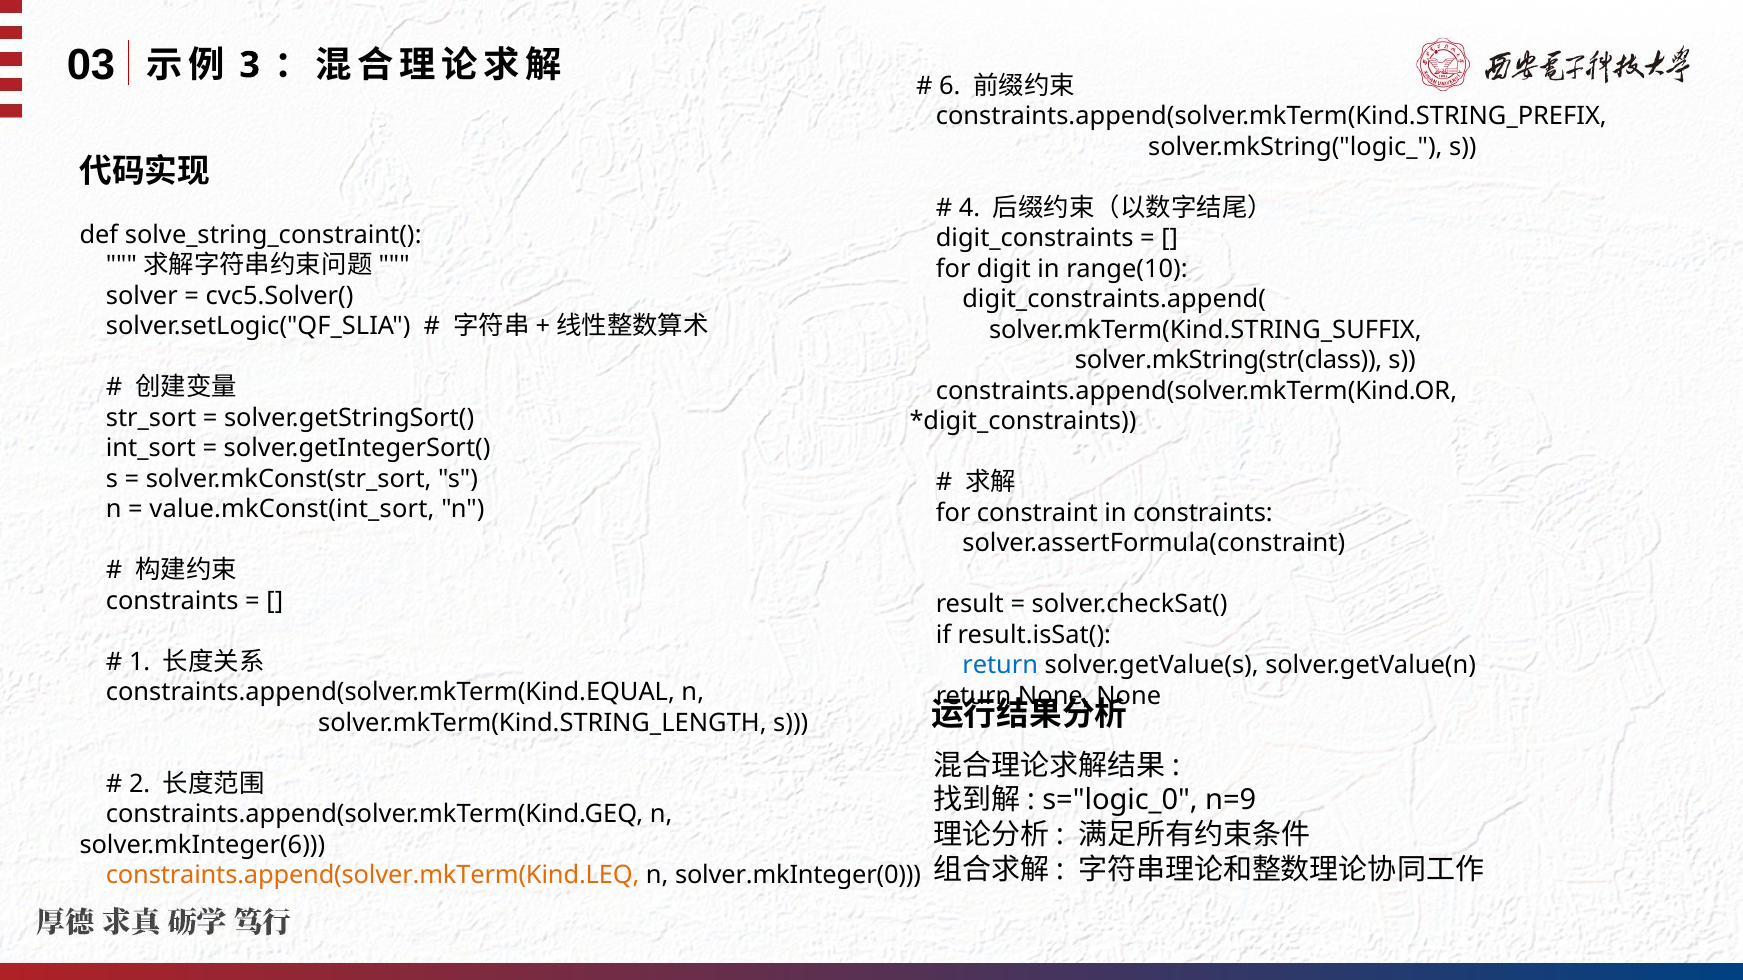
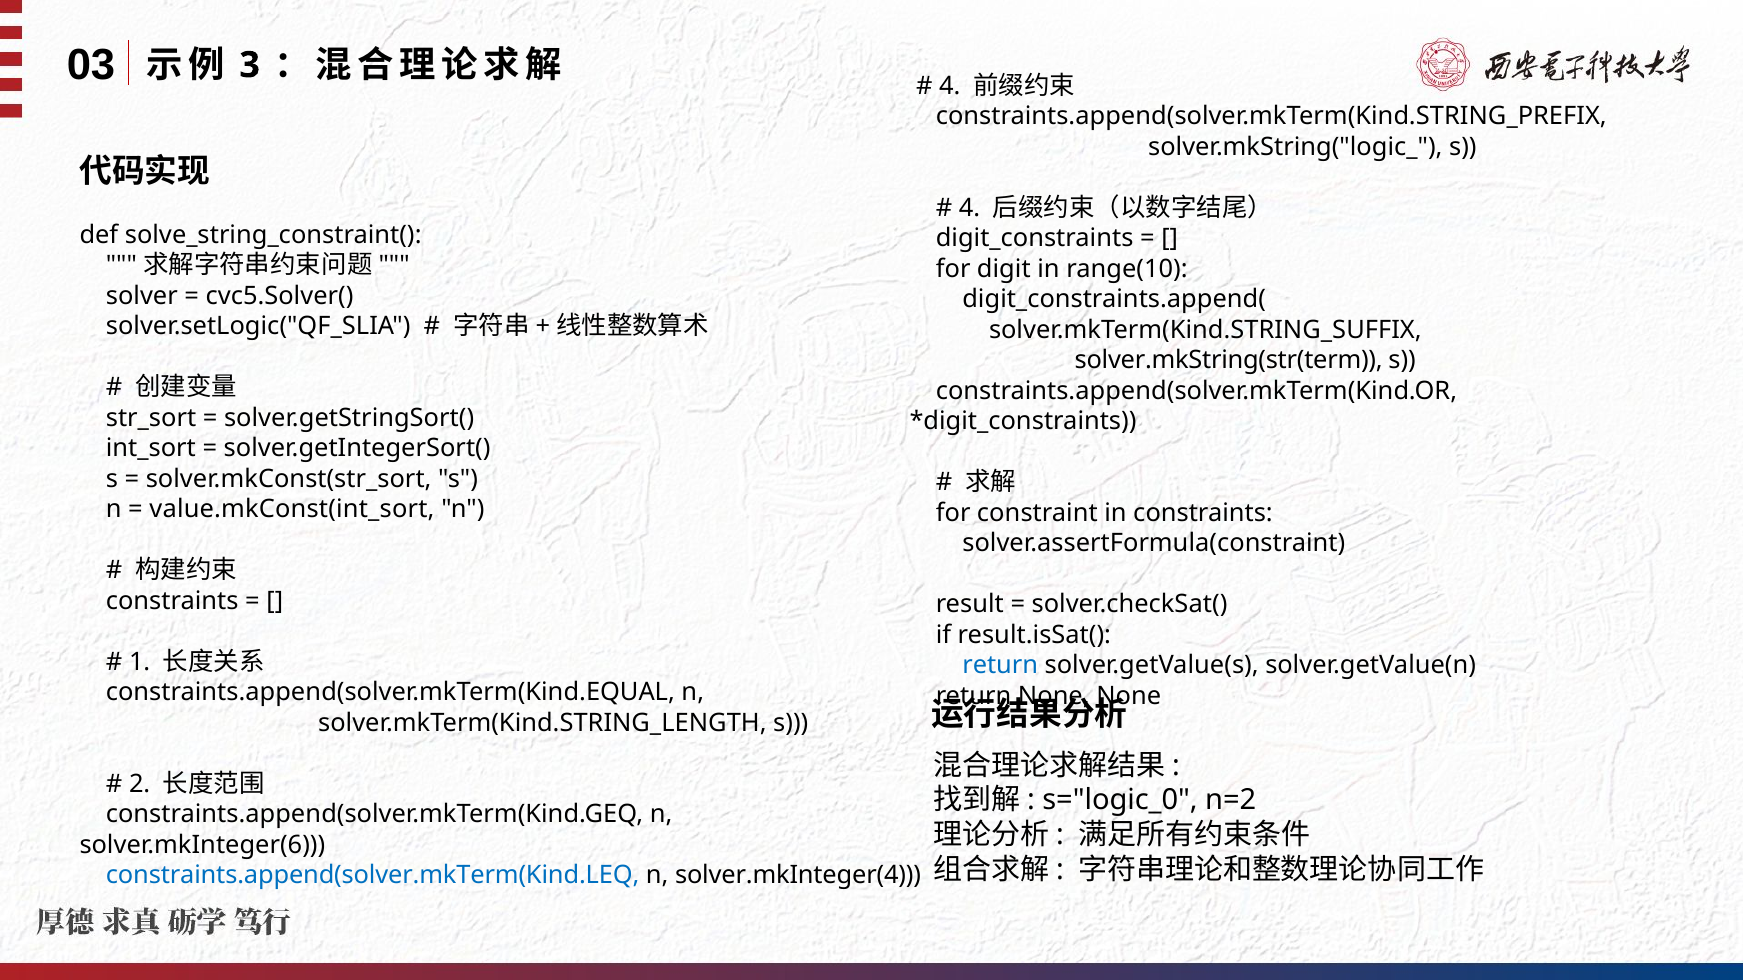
6: 6 -> 4 (950, 86)
solver.mkString(str(class: solver.mkString(str(class -> solver.mkString(str(term (1229, 361)
n=9: n=9 -> n=2 (1231, 801)
constraints.append(solver.mkTerm(Kind.LEQ colour: orange -> blue (373, 876)
solver.mkInteger(0: solver.mkInteger(0 -> solver.mkInteger(4 (798, 876)
